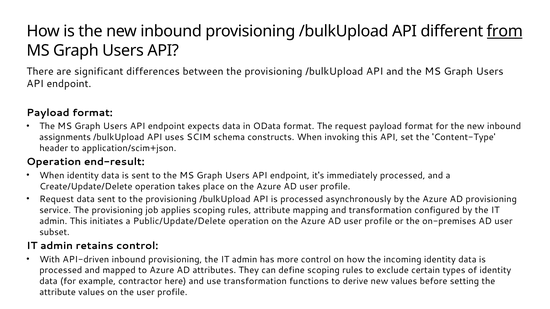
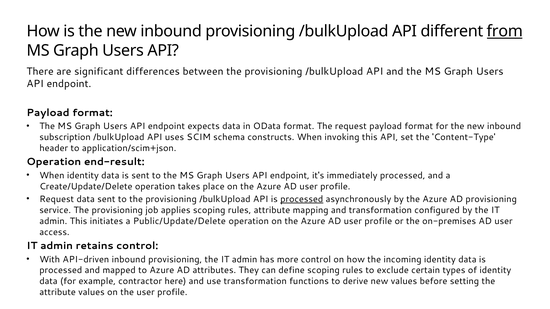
assignments: assignments -> subscription (65, 137)
processed underline: none -> present (302, 199)
subset: subset -> access (54, 232)
